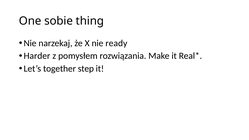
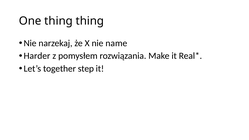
One sobie: sobie -> thing (59, 21)
ready: ready -> name (116, 43)
